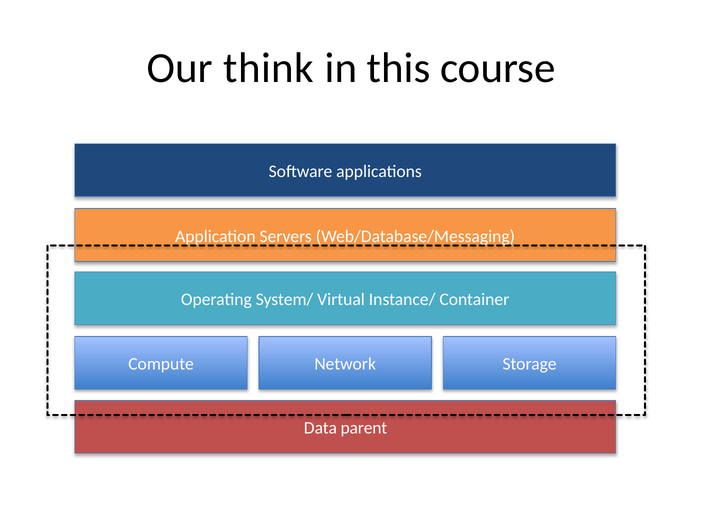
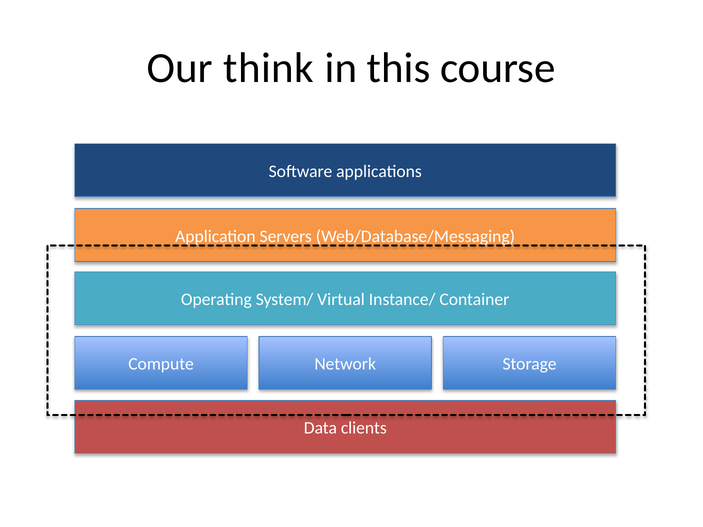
parent: parent -> clients (364, 428)
